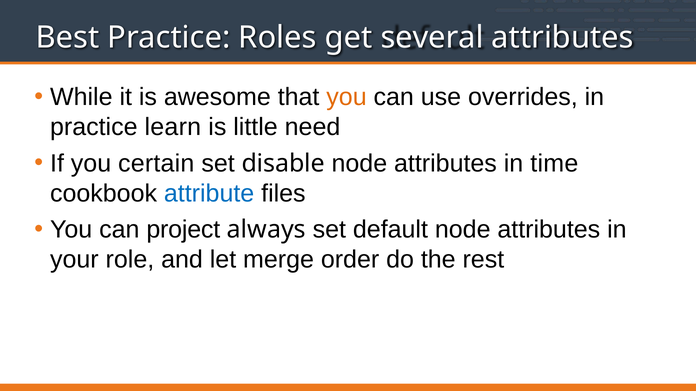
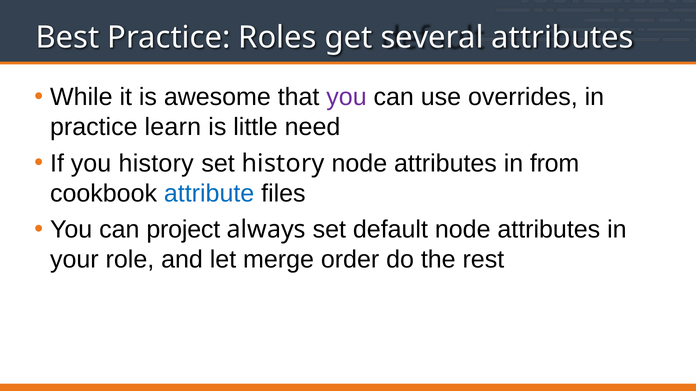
you colour: orange -> purple (347, 97)
you certain: certain -> history (156, 164)
set disable: disable -> history (283, 164)
time: time -> from (555, 164)
